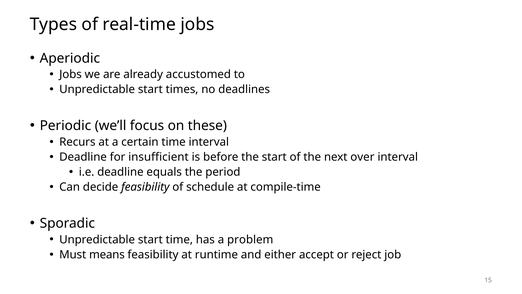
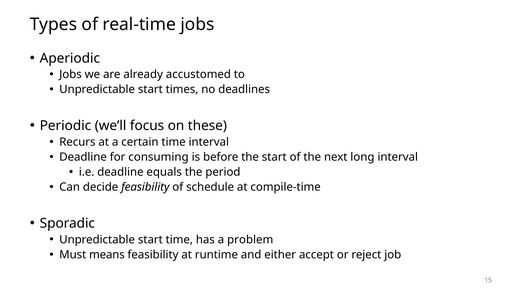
insufficient: insufficient -> consuming (158, 157)
over: over -> long (362, 157)
